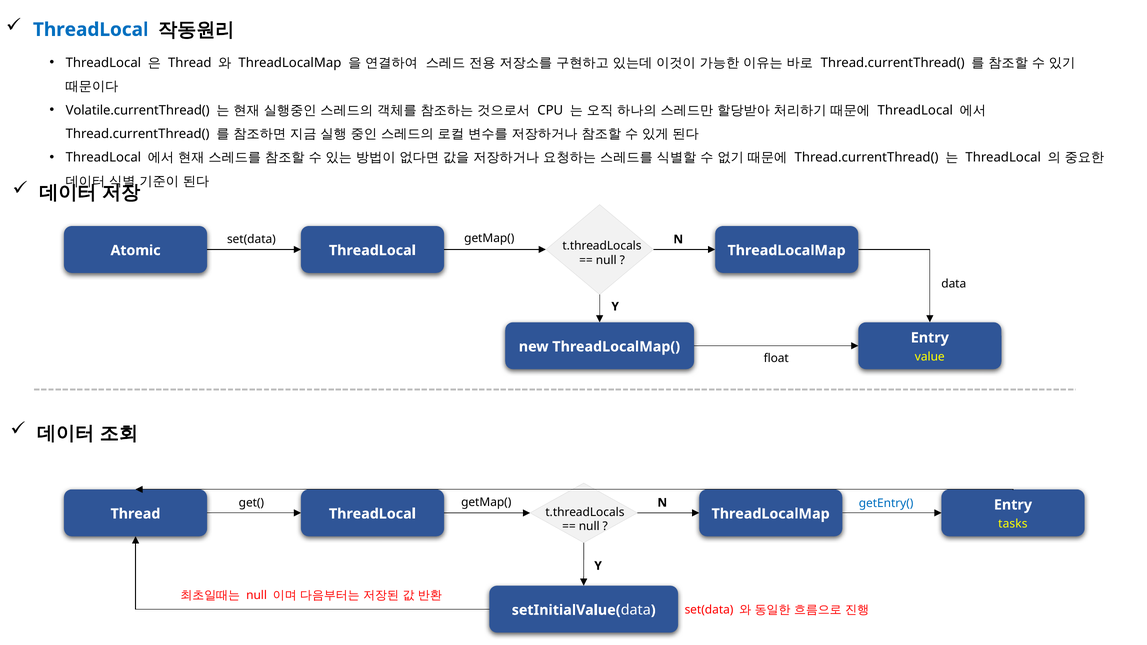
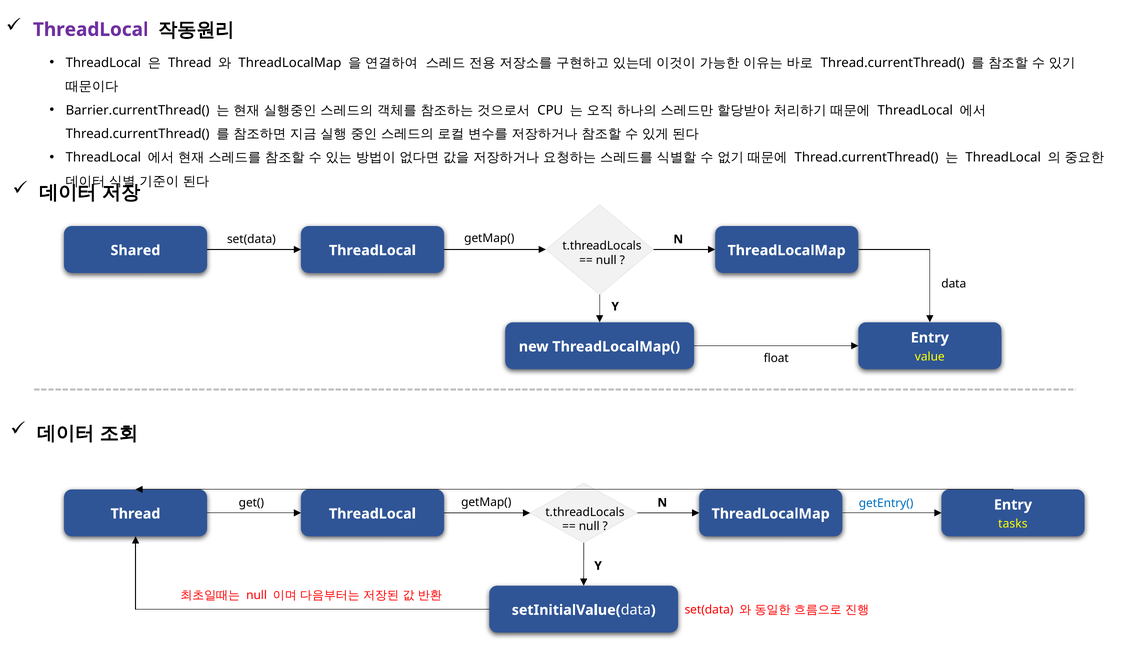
ThreadLocal colour: blue -> purple (91, 30)
Volatile.currentThread(: Volatile.currentThread( -> Barrier.currentThread( (138, 110)
Atomic: Atomic -> Shared (135, 250)
